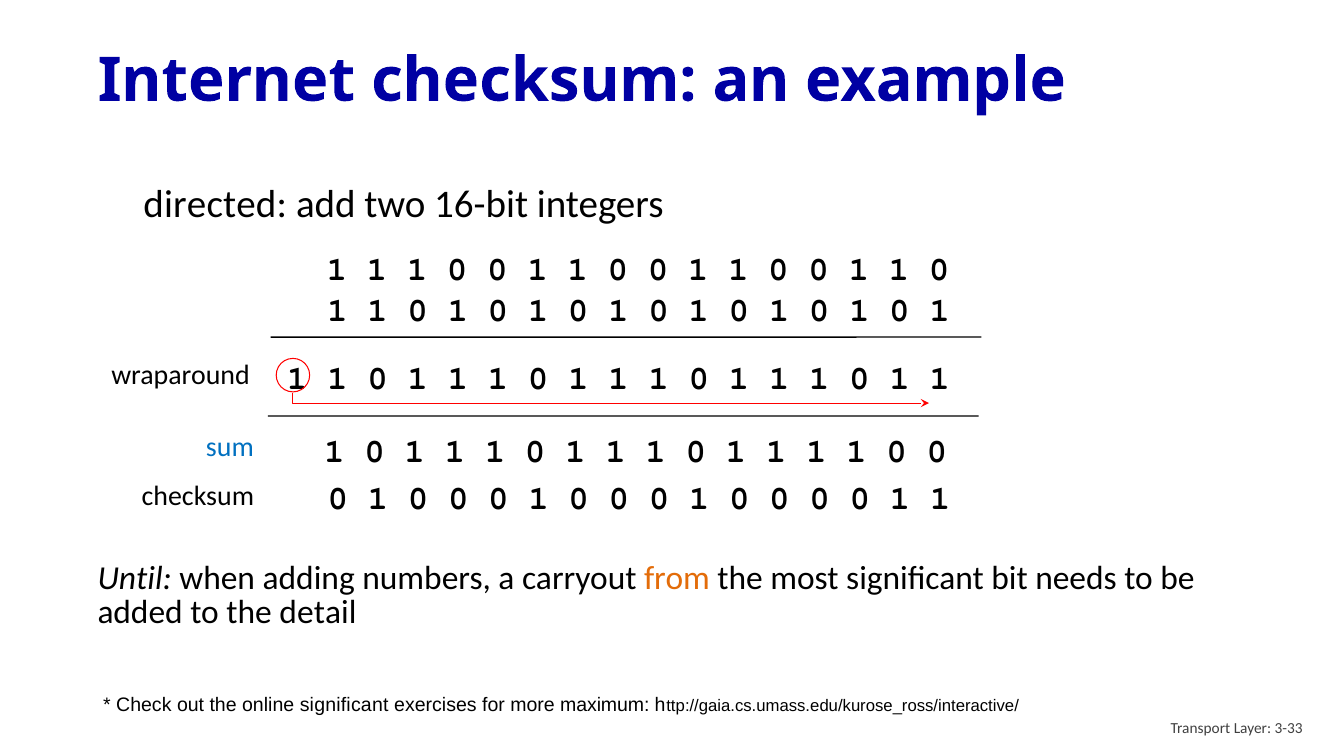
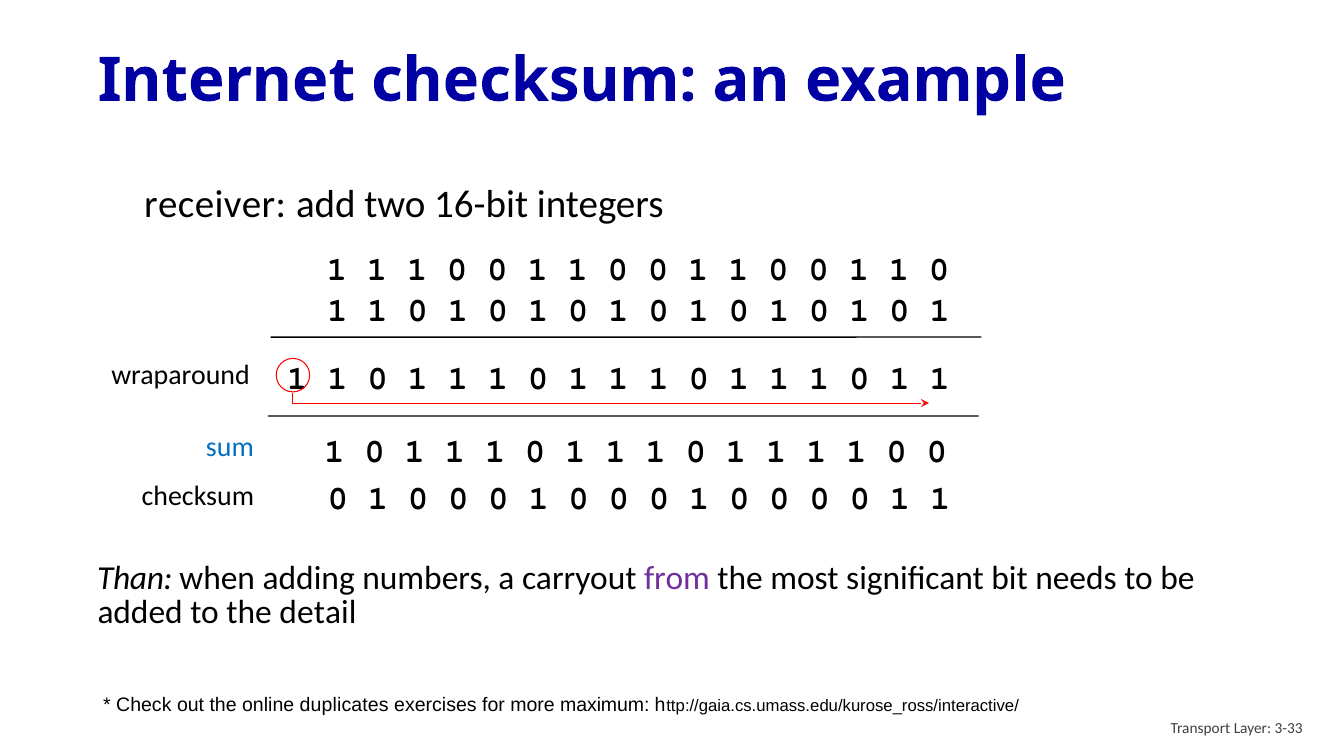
directed: directed -> receiver (215, 204)
Until: Until -> Than (135, 578)
from colour: orange -> purple (677, 578)
online significant: significant -> duplicates (344, 705)
